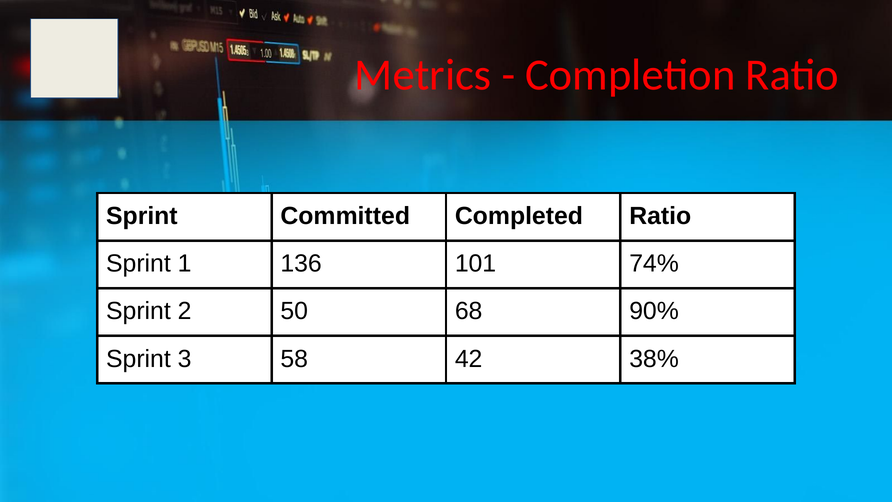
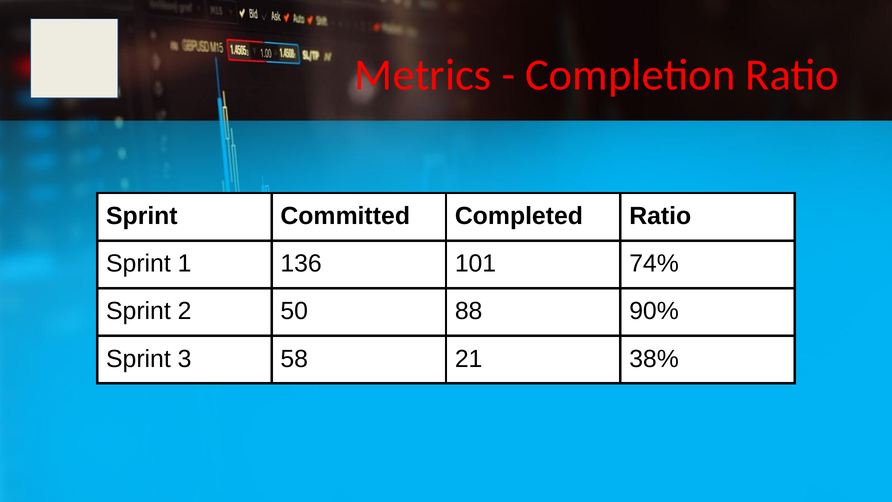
68: 68 -> 88 (469, 311)
42: 42 -> 21 (469, 359)
